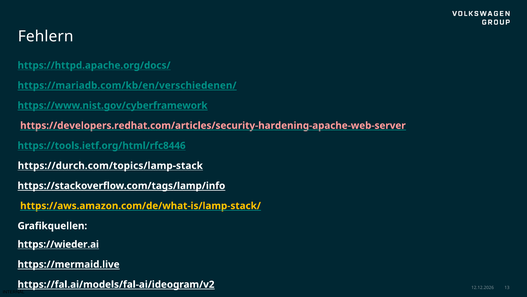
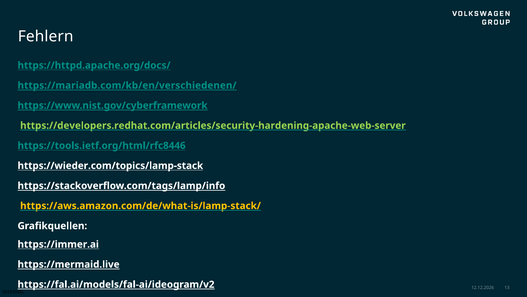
https://developers.redhat.com/articles/security-hardening-apache-web-server colour: pink -> light green (213, 125)
https://durch.com/topics/lamp-stack: https://durch.com/topics/lamp-stack -> https://wieder.com/topics/lamp-stack (110, 165)
https://wieder.ai: https://wieder.ai -> https://immer.ai (58, 244)
